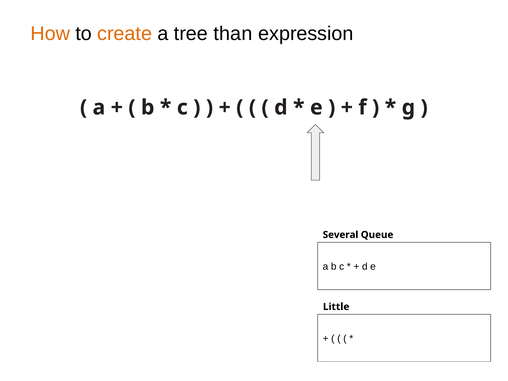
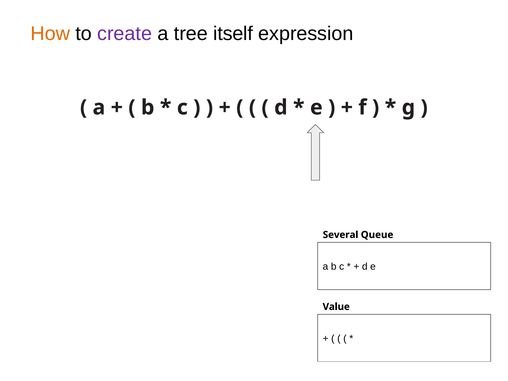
create colour: orange -> purple (125, 34)
than: than -> itself (233, 34)
Little: Little -> Value (336, 307)
